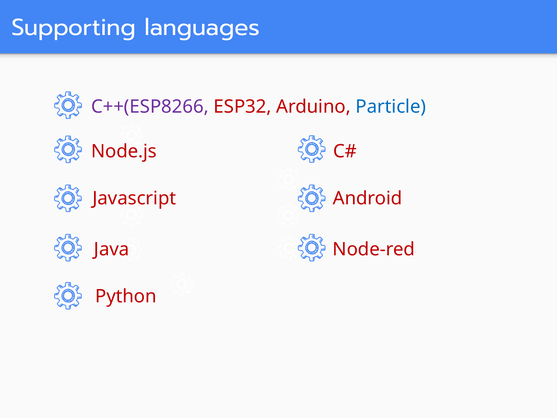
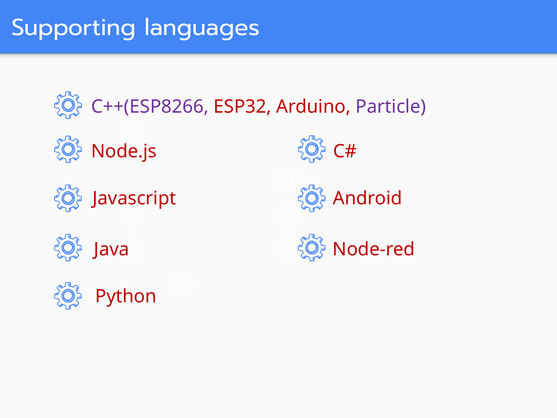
Particle colour: blue -> purple (391, 107)
